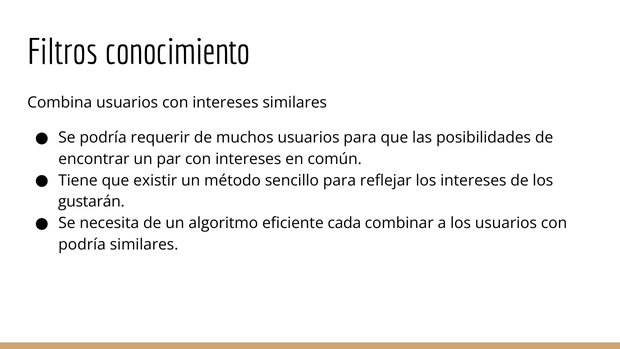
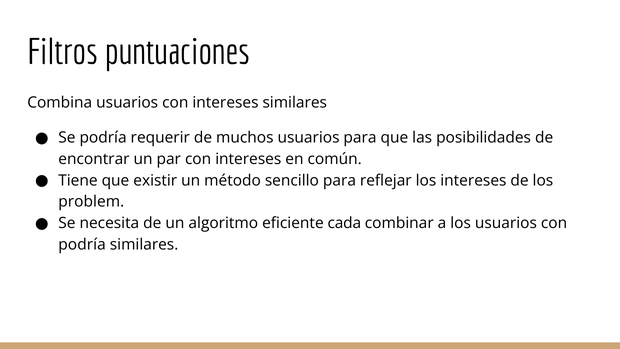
conocimiento: conocimiento -> puntuaciones (178, 52)
gustarán: gustarán -> problem (91, 202)
